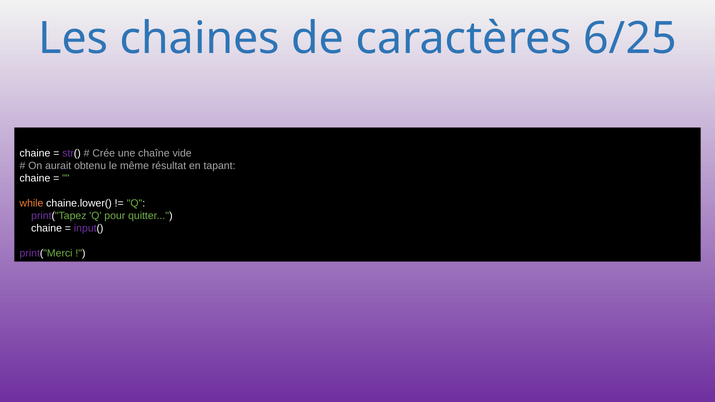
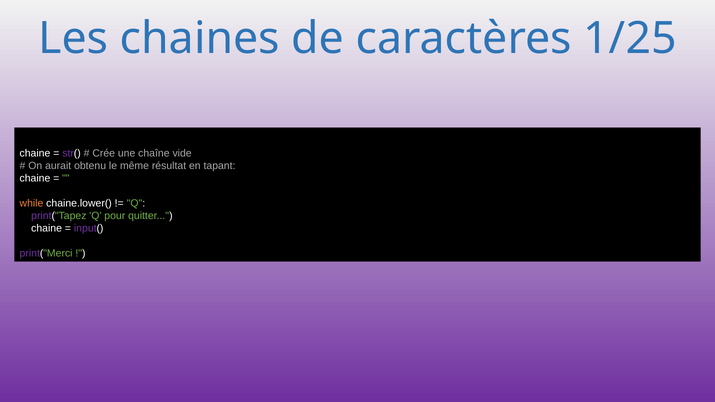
6/25: 6/25 -> 1/25 (630, 39)
